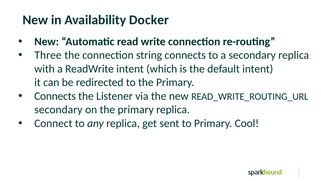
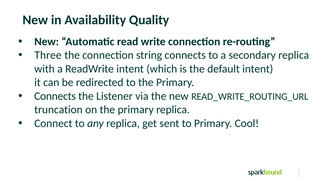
Docker: Docker -> Quality (149, 20)
secondary: secondary -> truncation (58, 109)
